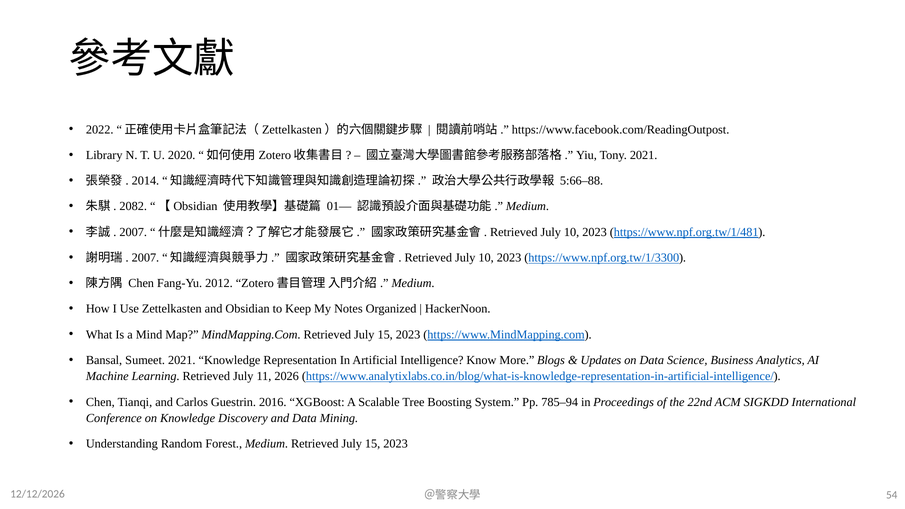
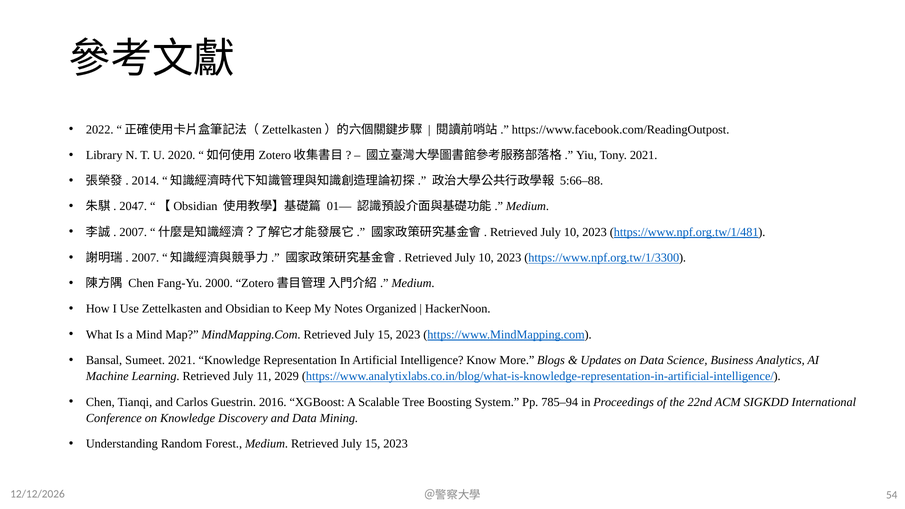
2082: 2082 -> 2047 (133, 206)
2012: 2012 -> 2000 (219, 283)
2026: 2026 -> 2029 (287, 376)
